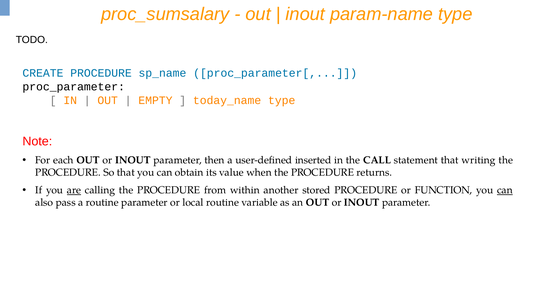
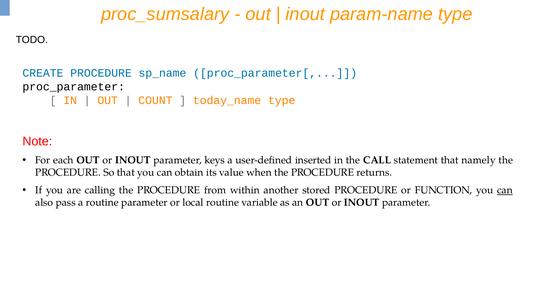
EMPTY: EMPTY -> COUNT (155, 100)
then: then -> keys (215, 160)
writing: writing -> namely (479, 160)
are underline: present -> none (74, 190)
